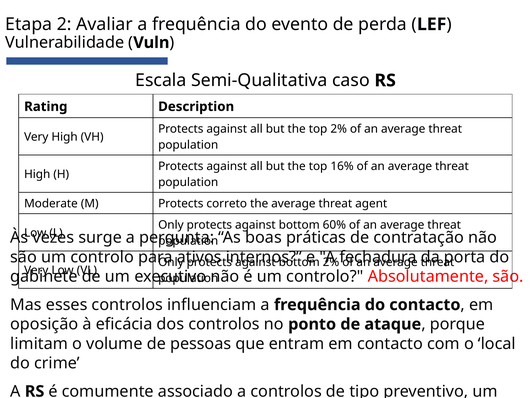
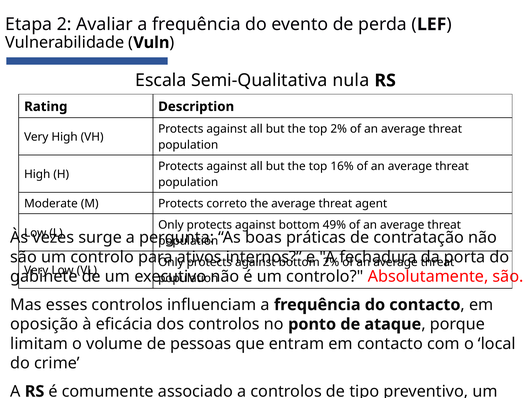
caso: caso -> nula (351, 81)
60%: 60% -> 49% (334, 225)
